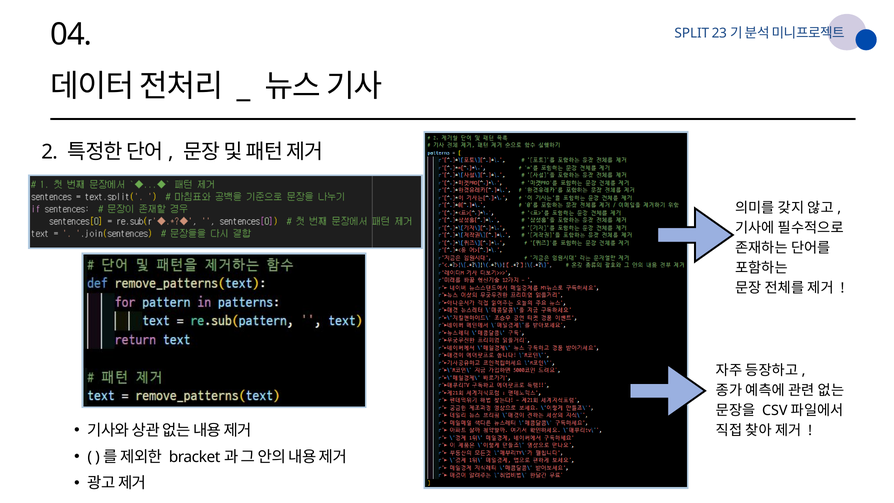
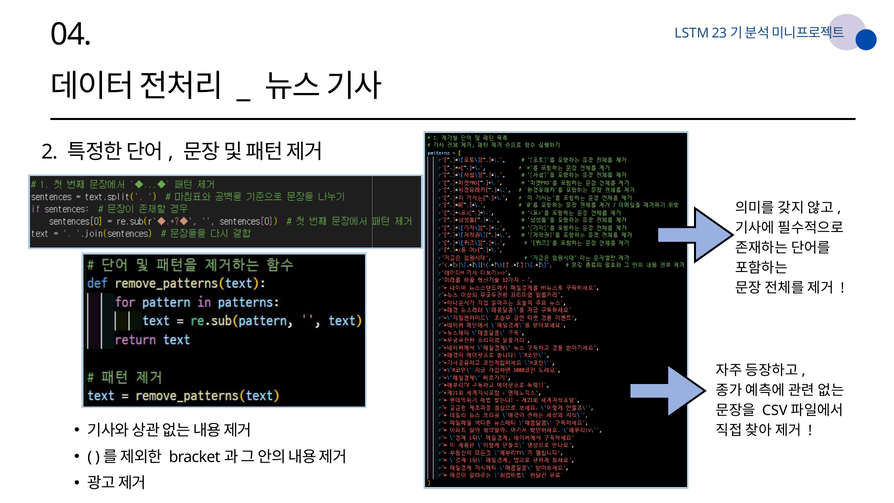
SPLIT: SPLIT -> LSTM (692, 33)
